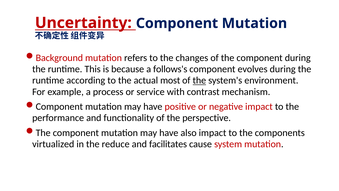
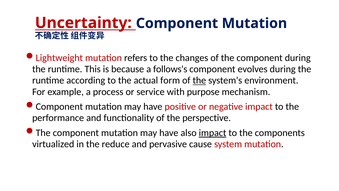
Background: Background -> Lightweight (59, 58)
most: most -> form (170, 80)
contrast: contrast -> purpose (203, 92)
impact underline: none -> present (213, 133)
facilitates: facilitates -> pervasive (168, 144)
